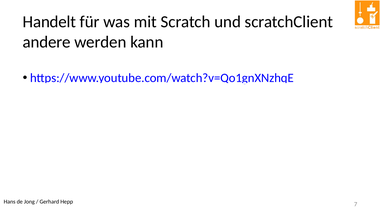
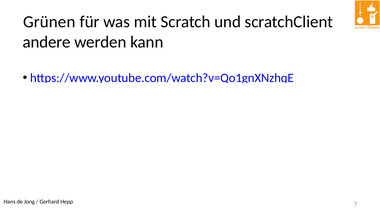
Handelt: Handelt -> Grünen (49, 22)
